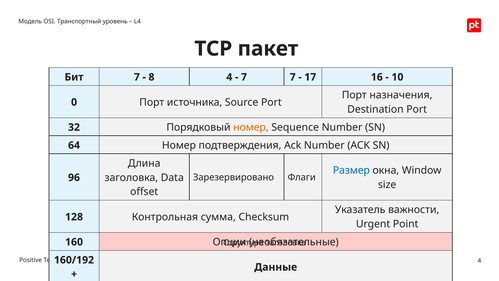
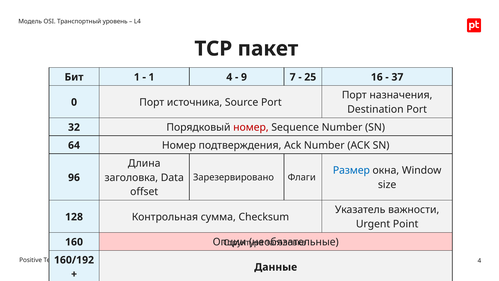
Бит 7: 7 -> 1 (137, 77)
8: 8 -> 1 (152, 77)
7: 7 -> 9 (244, 77)
17: 17 -> 25 (310, 77)
10: 10 -> 37 (397, 77)
номер colour: orange -> red (251, 127)
